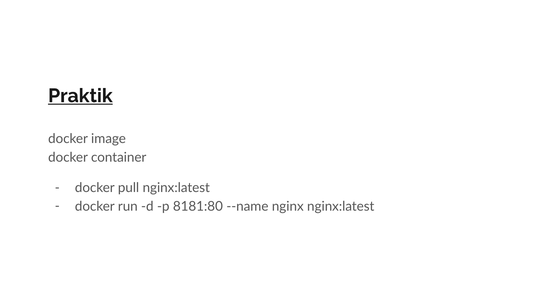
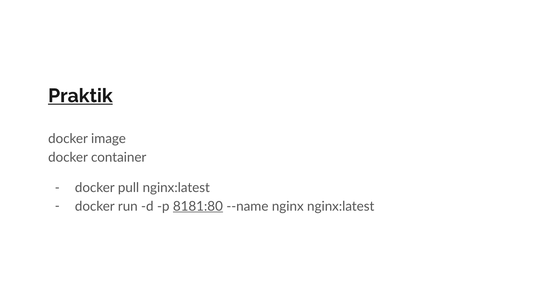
8181:80 underline: none -> present (198, 206)
